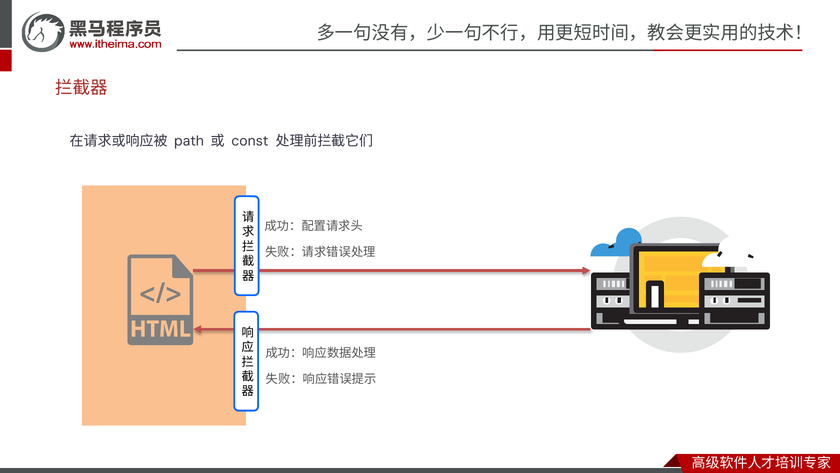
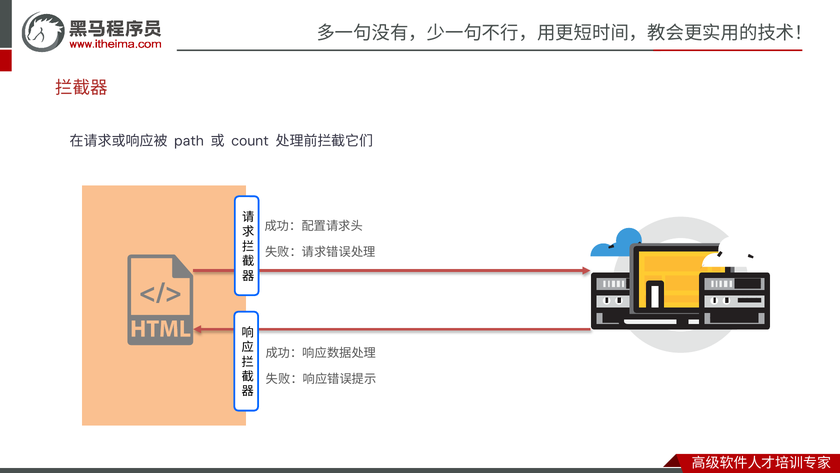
const: const -> count (250, 141)
